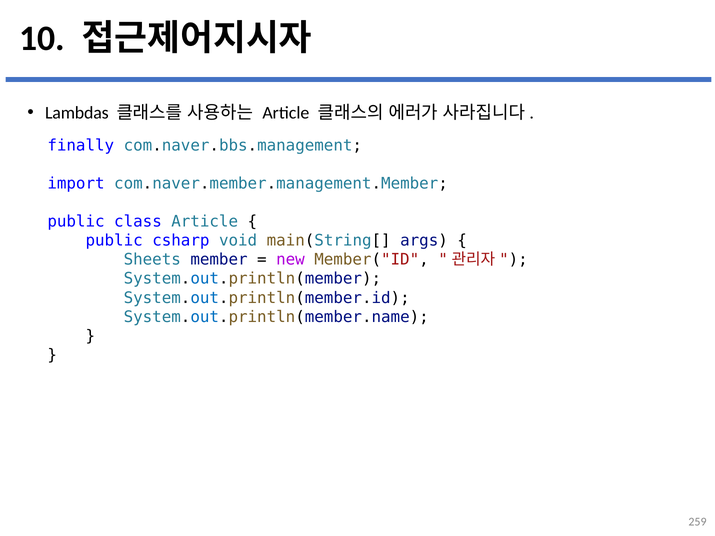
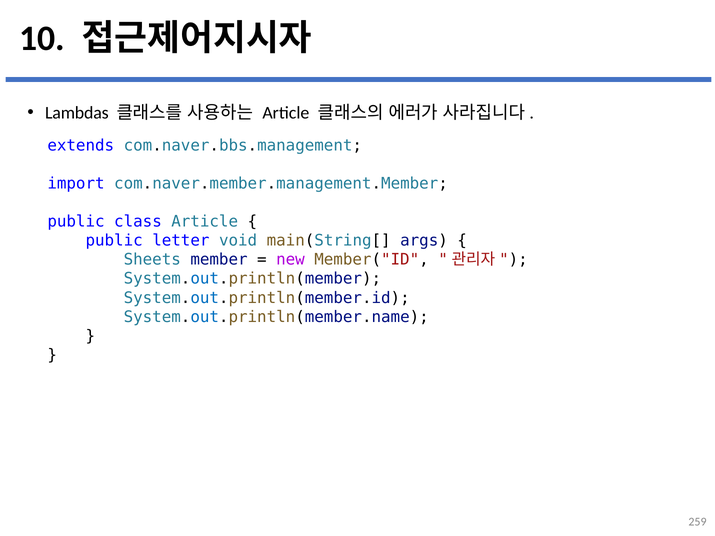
finally: finally -> extends (81, 145)
csharp: csharp -> letter (181, 241)
